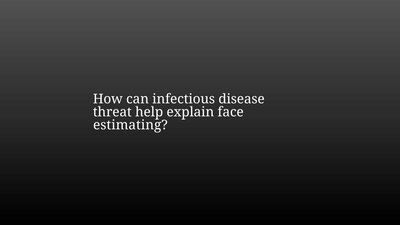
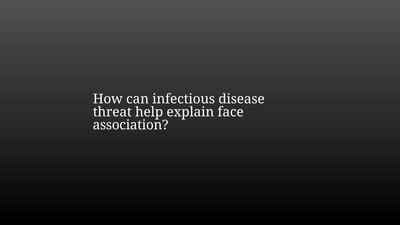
estimating: estimating -> association (131, 125)
